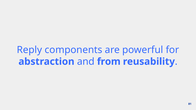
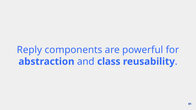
from: from -> class (109, 62)
